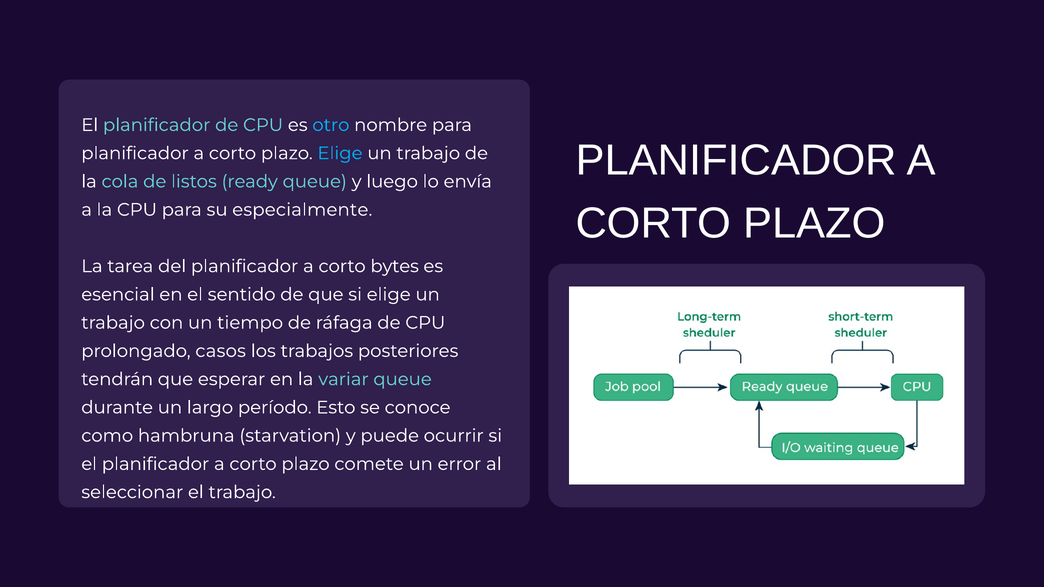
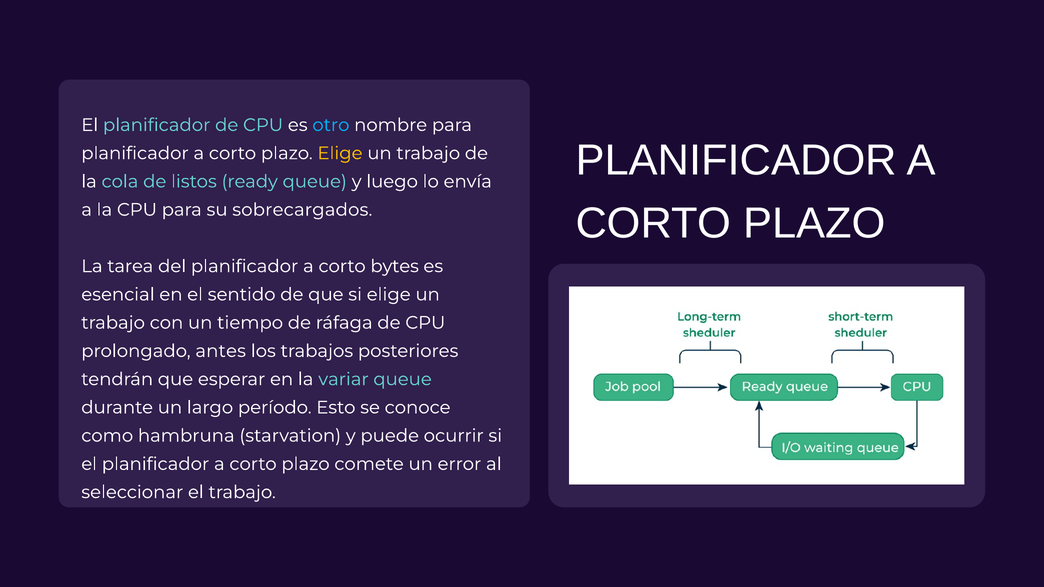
Elige colour: light blue -> yellow (340, 153)
especialmente: especialmente -> sobrecargados (302, 210)
casos: casos -> antes (221, 351)
